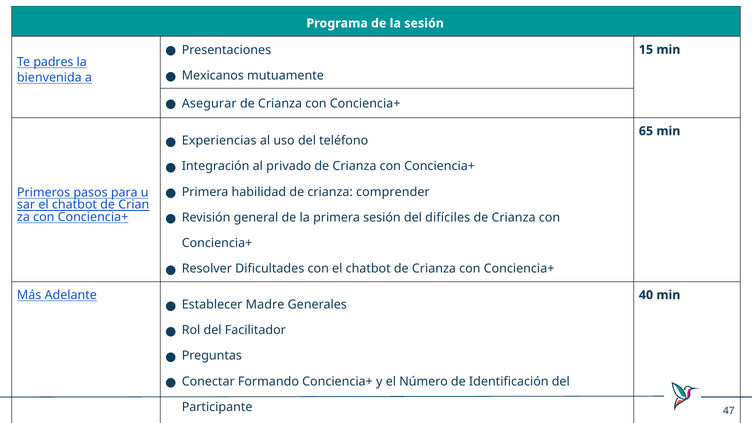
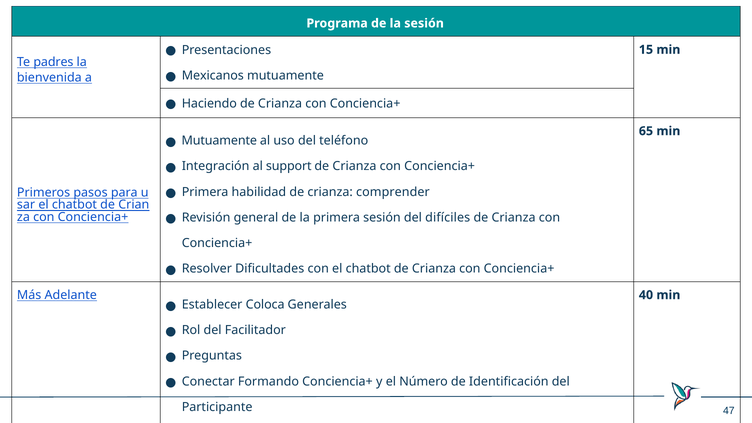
Asegurar: Asegurar -> Haciendo (209, 103)
Experiencias: Experiencias -> Mutuamente (219, 141)
privado: privado -> support (289, 166)
Madre: Madre -> Coloca (265, 305)
